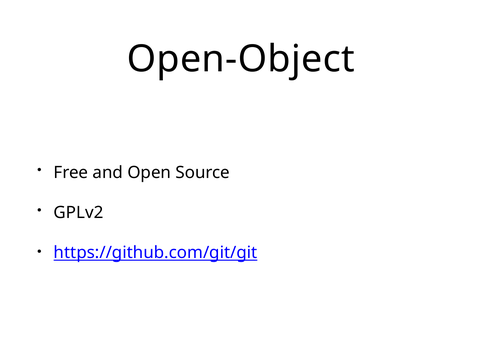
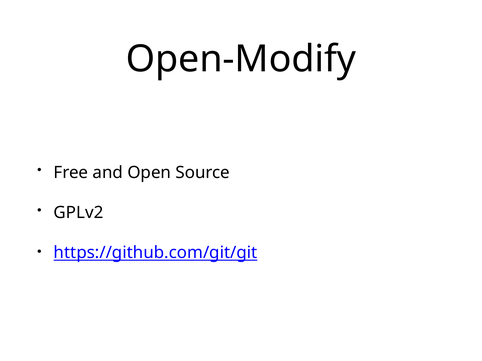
Open-Object: Open-Object -> Open-Modify (241, 59)
